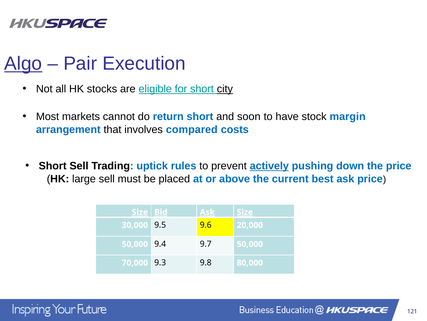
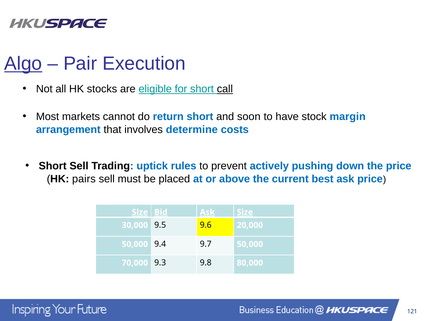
city: city -> call (225, 89)
compared: compared -> determine (192, 129)
actively underline: present -> none (269, 166)
large: large -> pairs (84, 178)
